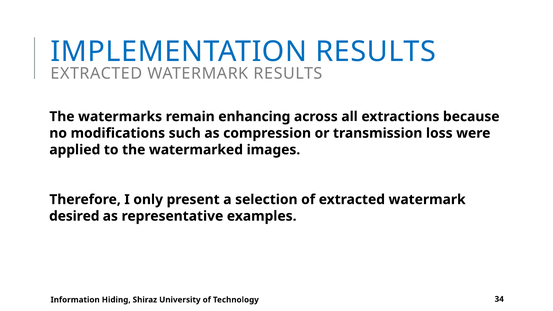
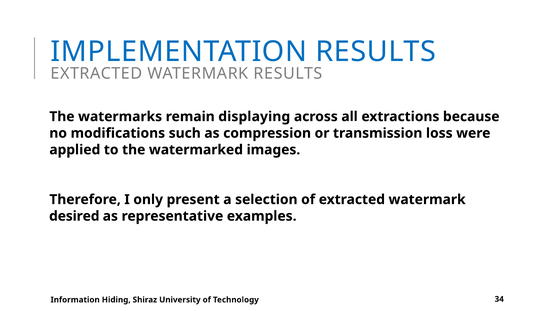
enhancing: enhancing -> displaying (254, 117)
